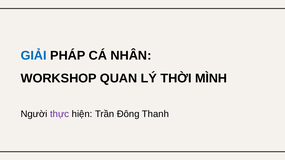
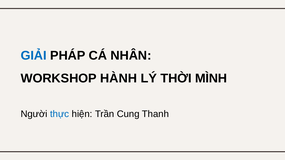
QUAN: QUAN -> HÀNH (119, 79)
thực colour: purple -> blue (60, 114)
Đông: Đông -> Cung (128, 114)
